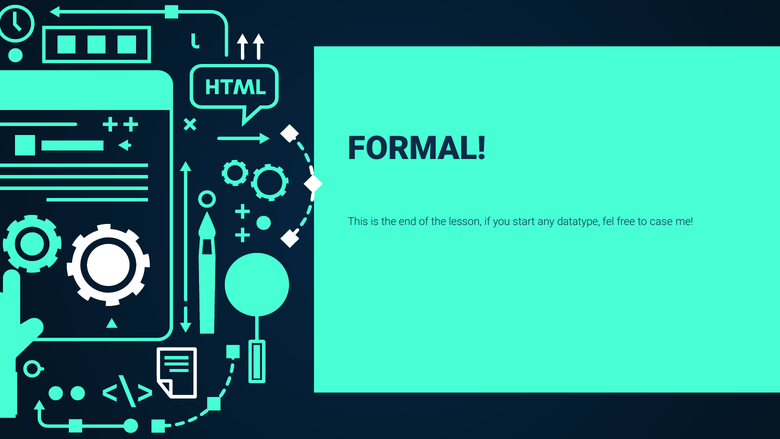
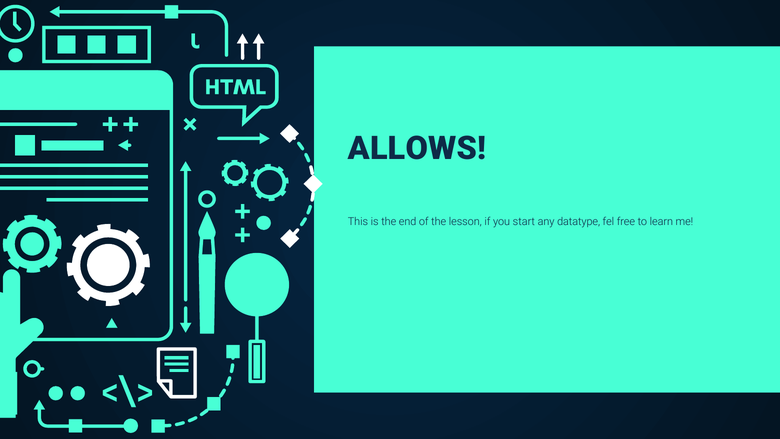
FORMAL: FORMAL -> ALLOWS (417, 149)
case: case -> learn (661, 222)
